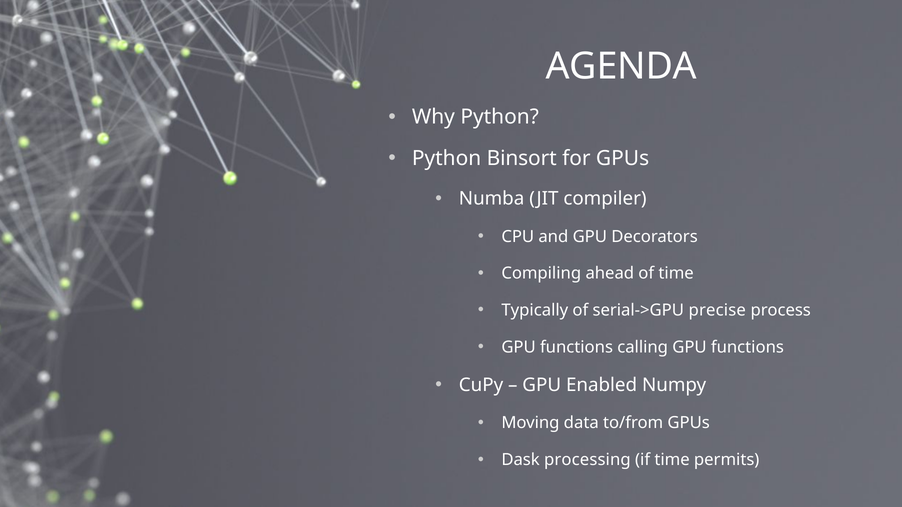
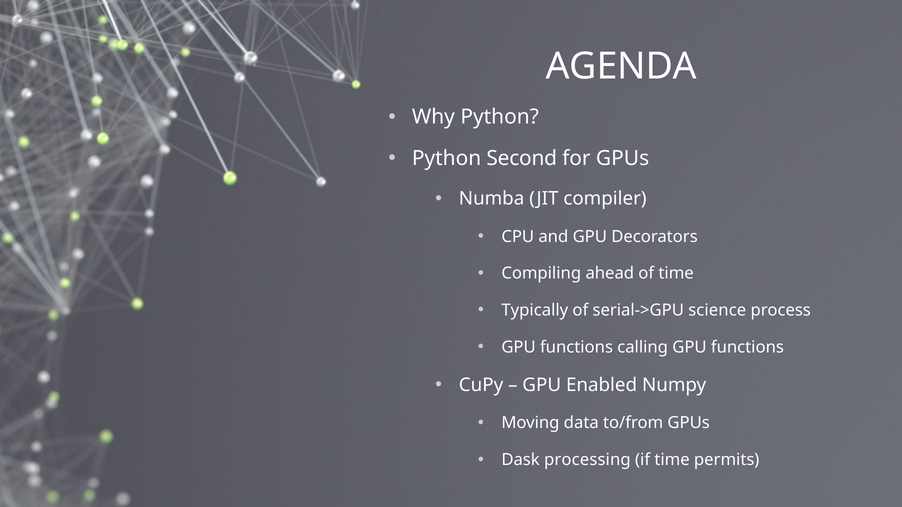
Binsort: Binsort -> Second (522, 159)
precise: precise -> science (717, 310)
